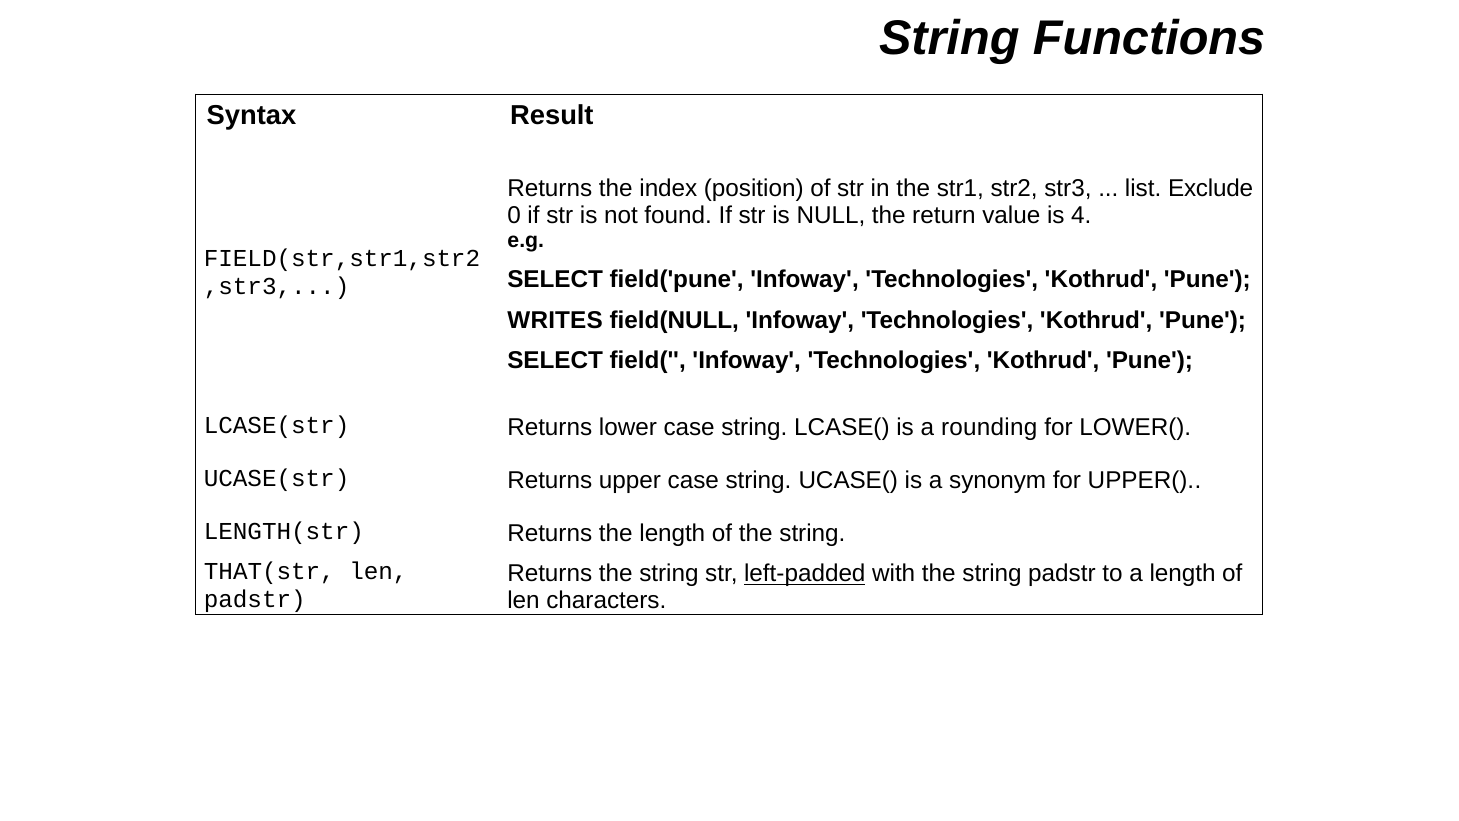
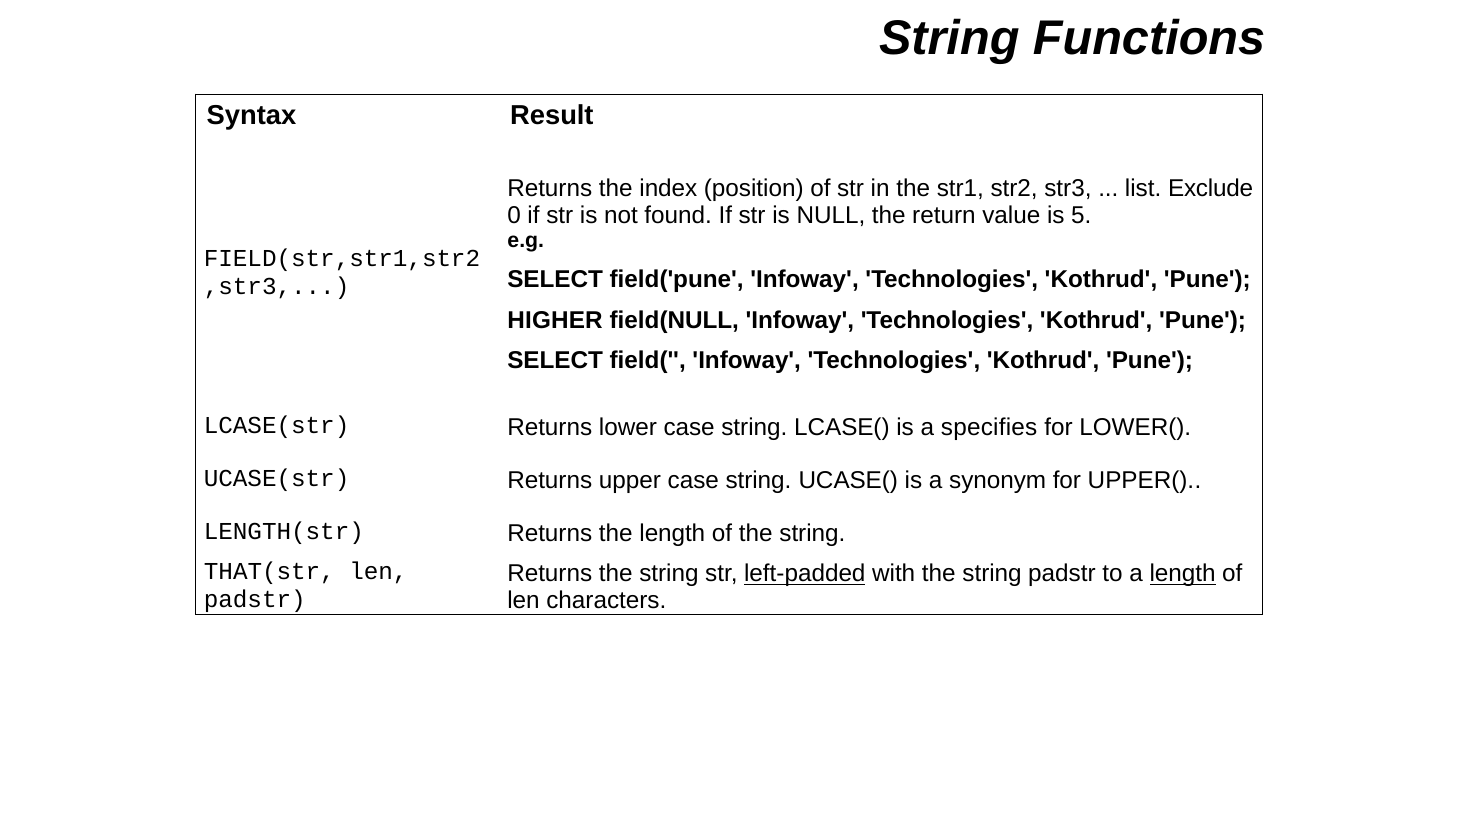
4: 4 -> 5 (1081, 215)
WRITES: WRITES -> HIGHER (555, 320)
rounding: rounding -> specifies (989, 427)
length underline: none -> present (1183, 574)
